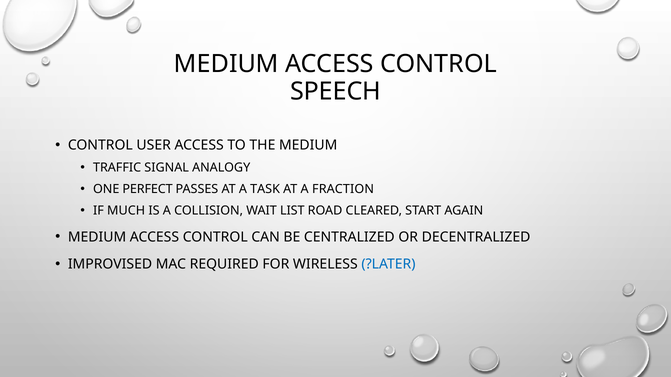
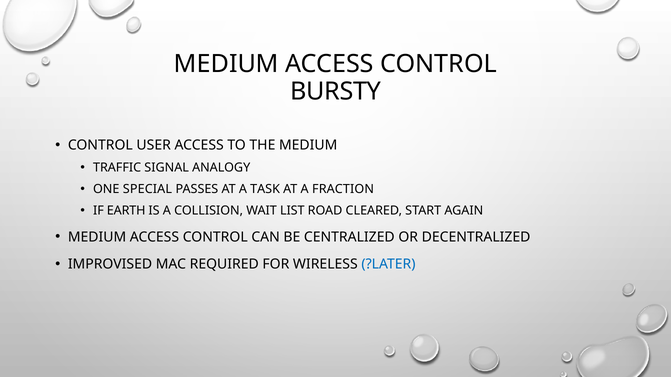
SPEECH: SPEECH -> BURSTY (336, 91)
PERFECT: PERFECT -> SPECIAL (147, 189)
MUCH: MUCH -> EARTH (126, 211)
